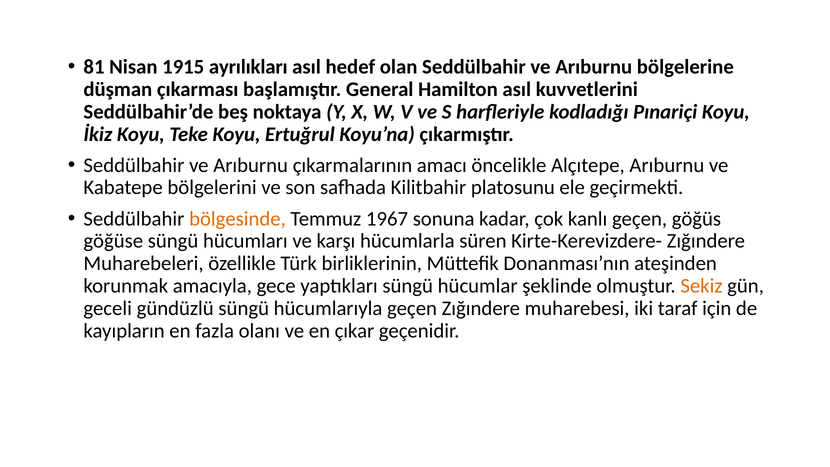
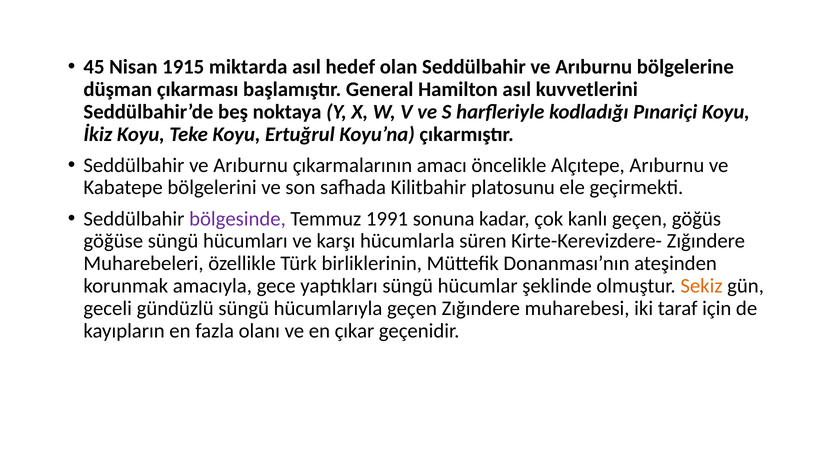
81: 81 -> 45 (94, 67)
ayrılıkları: ayrılıkları -> miktarda (248, 67)
bölgesinde colour: orange -> purple (237, 219)
1967: 1967 -> 1991 (387, 219)
